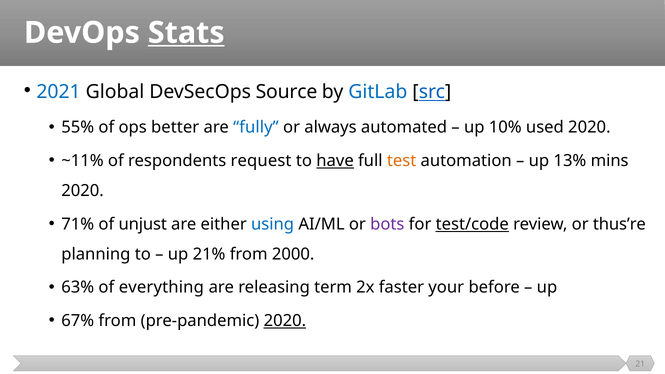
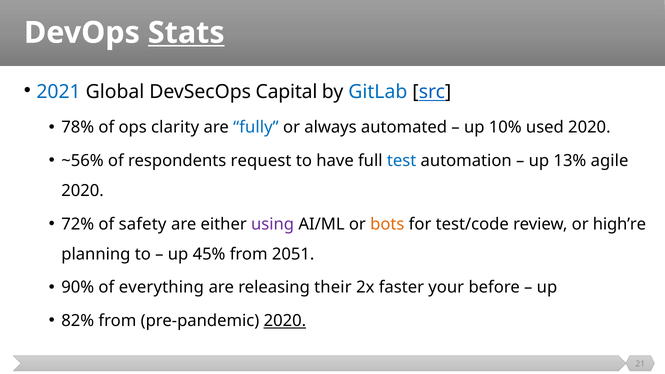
Source: Source -> Capital (286, 92)
55%: 55% -> 78% (78, 128)
better: better -> clarity (175, 128)
~11%: ~11% -> ~56% (83, 161)
have underline: present -> none (335, 161)
test colour: orange -> blue (402, 161)
mins: mins -> agile (610, 161)
71%: 71% -> 72% (78, 224)
unjust: unjust -> safety (143, 224)
using colour: blue -> purple (273, 224)
bots colour: purple -> orange (387, 224)
test/code underline: present -> none (472, 224)
thus’re: thus’re -> high’re (619, 224)
21%: 21% -> 45% (209, 254)
2000: 2000 -> 2051 (293, 254)
63%: 63% -> 90% (78, 288)
term: term -> their (333, 288)
67%: 67% -> 82% (78, 321)
